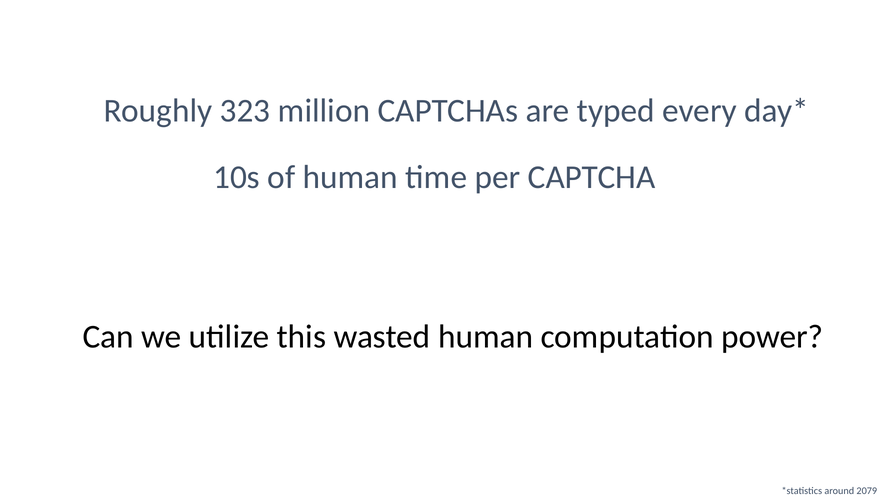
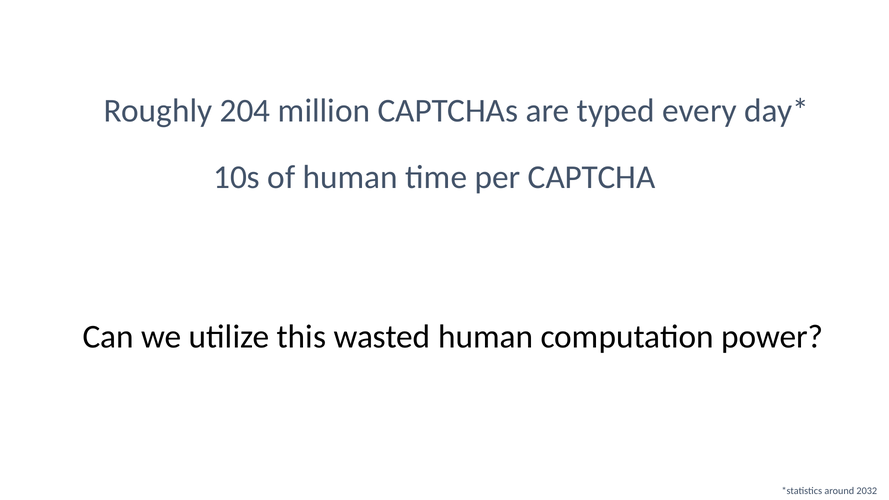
323: 323 -> 204 (245, 111)
2079: 2079 -> 2032 (867, 491)
